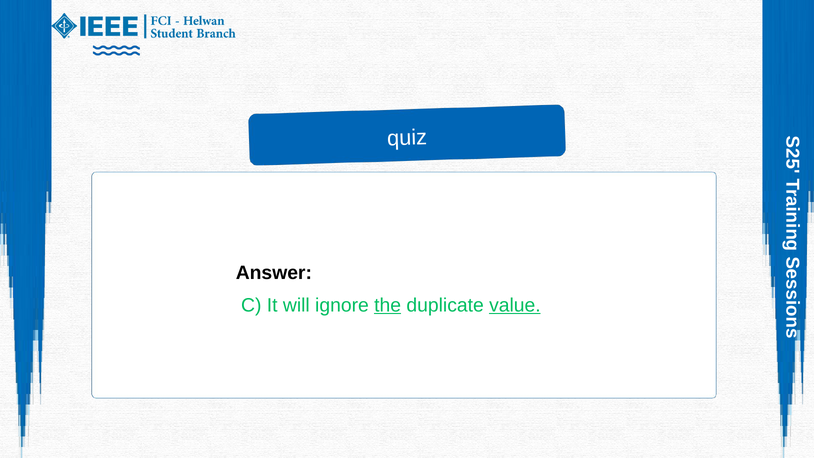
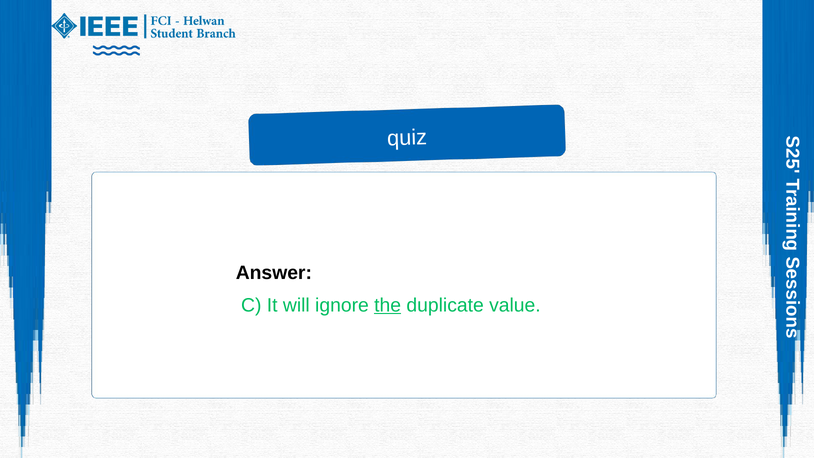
value underline: present -> none (515, 305)
